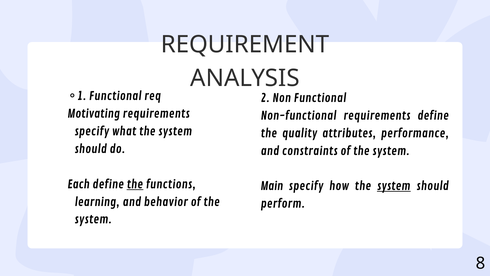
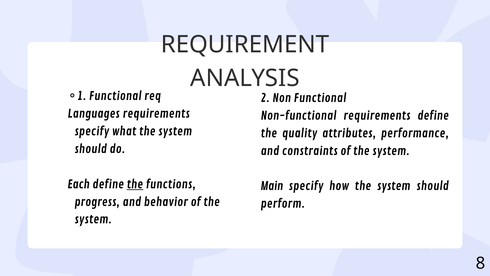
Motivating: Motivating -> Languages (94, 114)
system underline: present -> none (394, 186)
learning: learning -> progress (97, 202)
